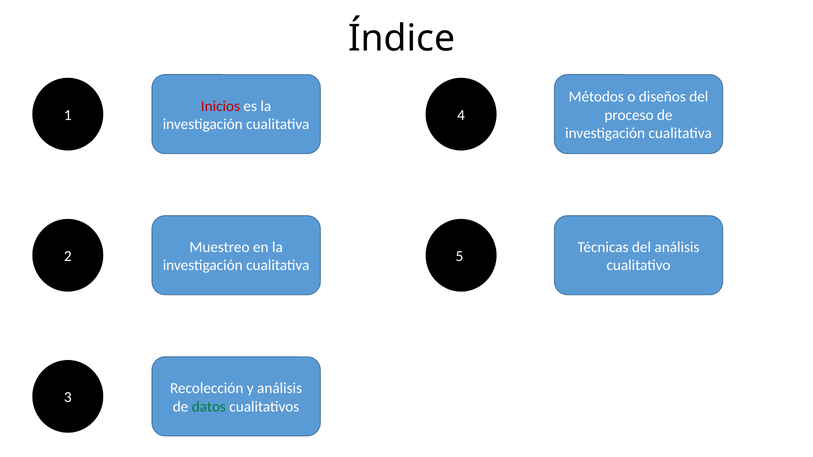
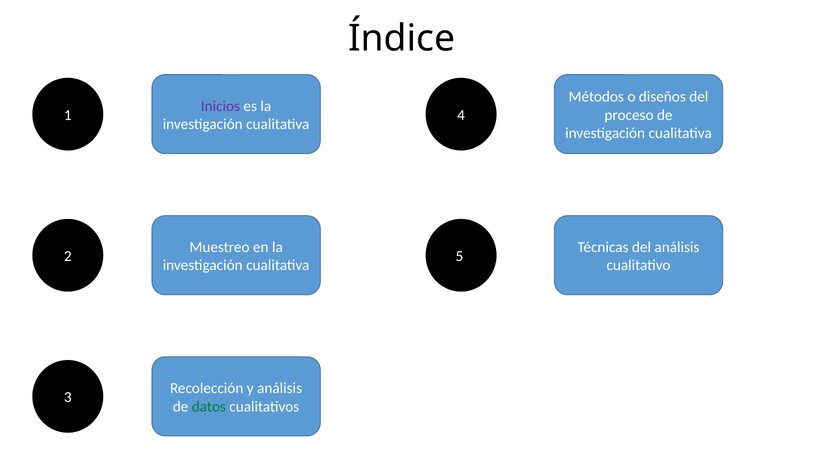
Inicios colour: red -> purple (220, 106)
